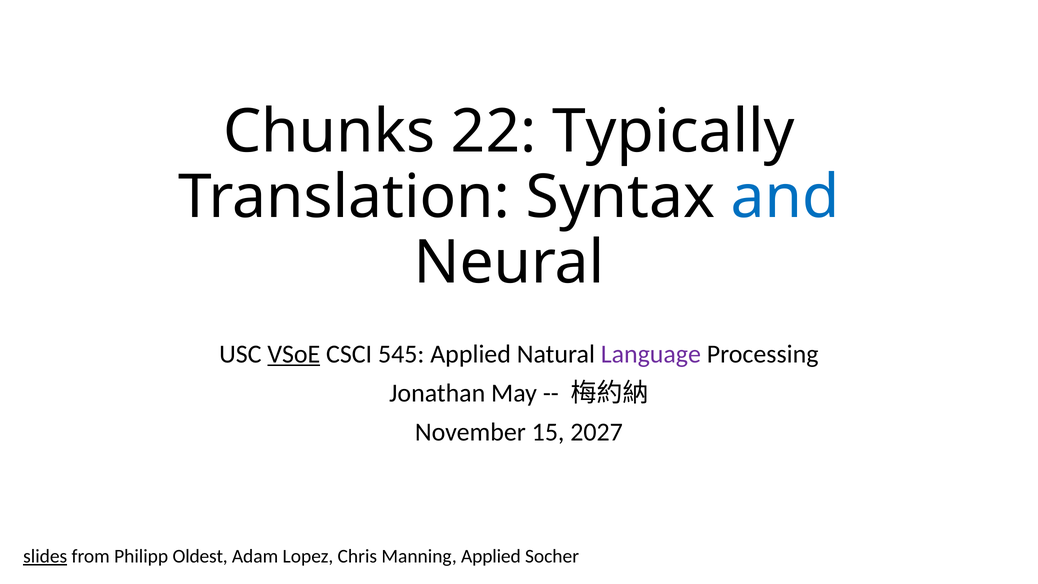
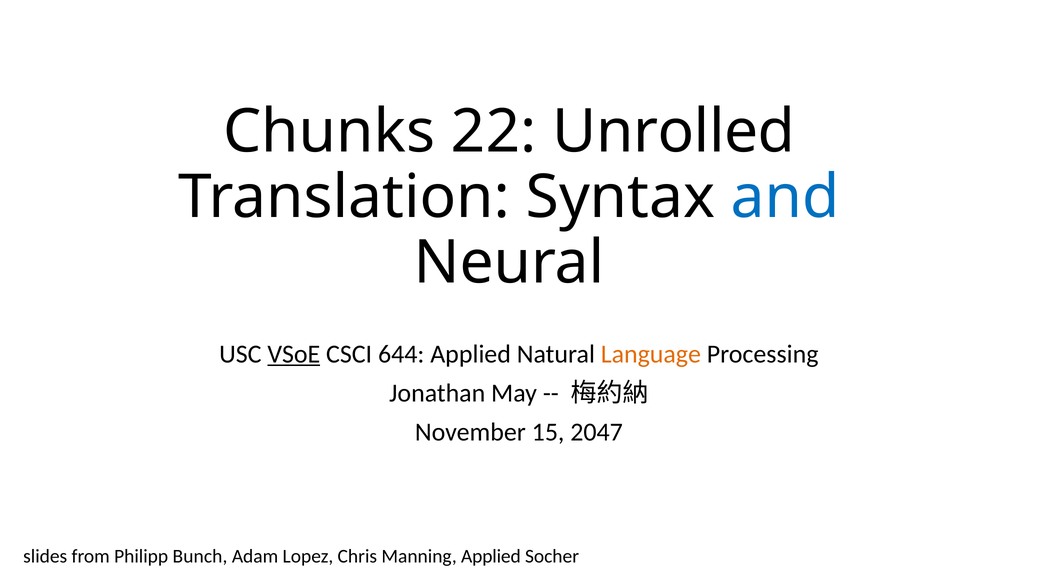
Typically: Typically -> Unrolled (674, 132)
545: 545 -> 644 (401, 354)
Language colour: purple -> orange (651, 354)
2027: 2027 -> 2047 (597, 432)
slides underline: present -> none (45, 556)
Oldest: Oldest -> Bunch (200, 556)
